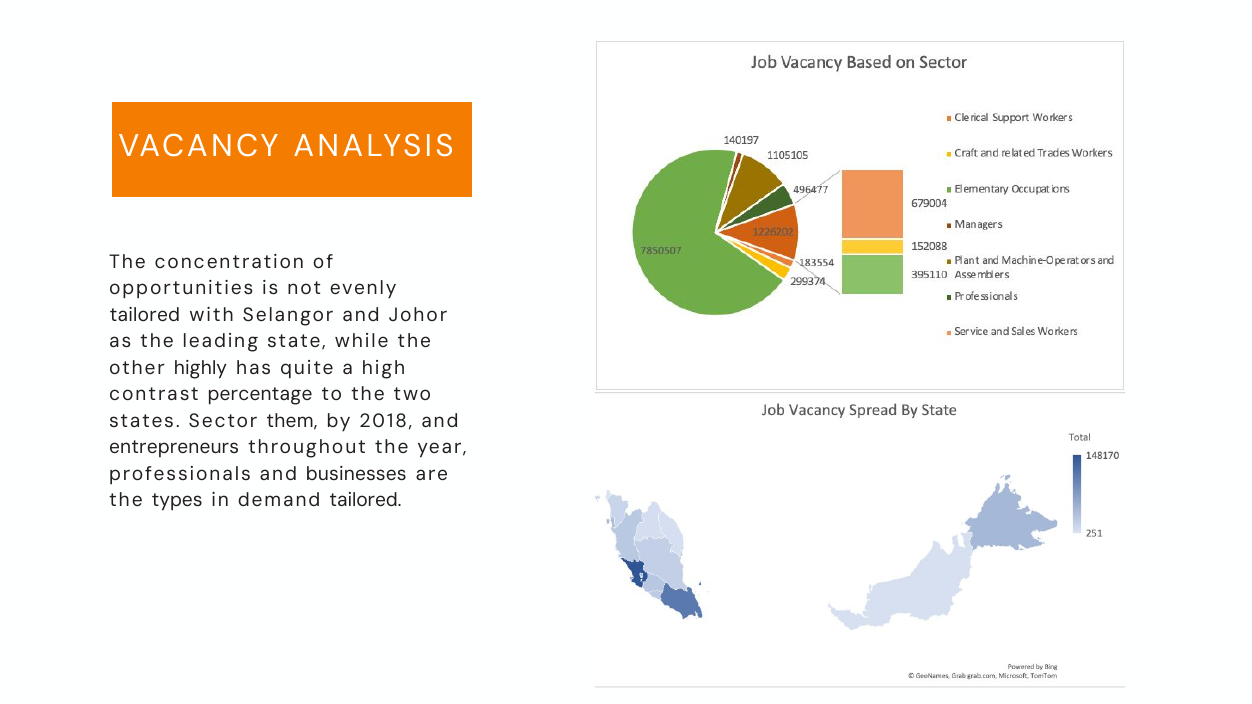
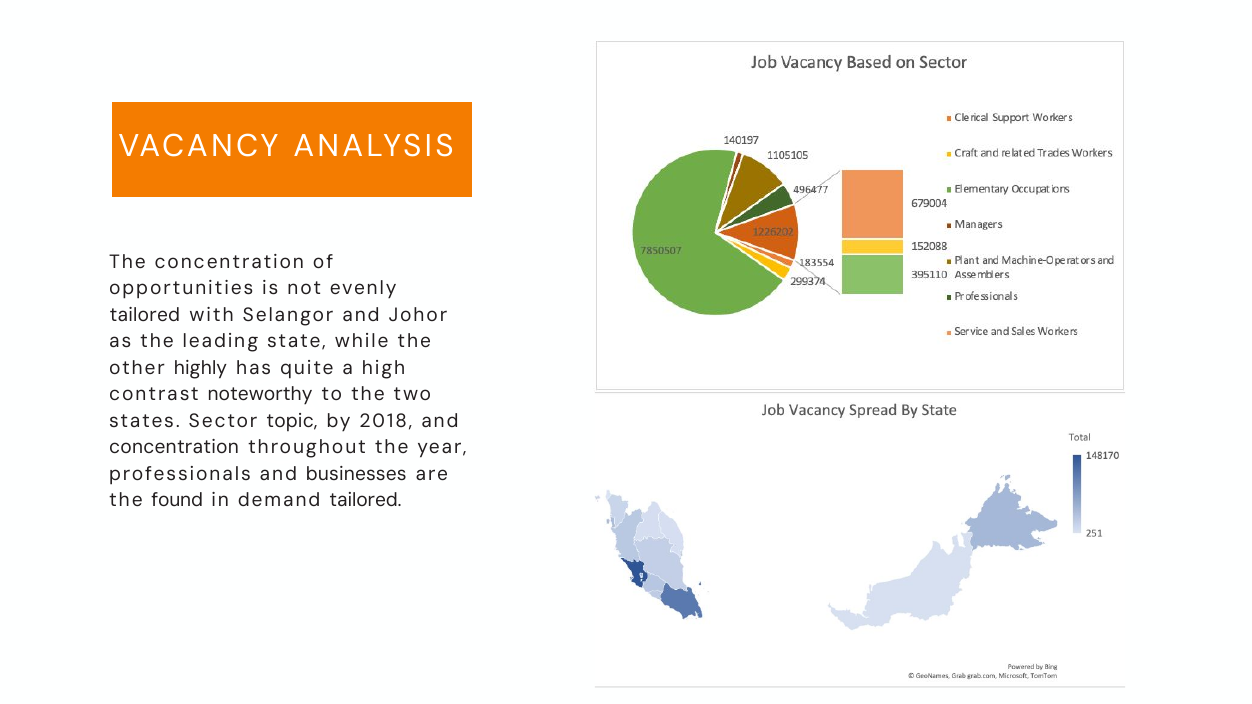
percentage: percentage -> noteworthy (260, 395)
them: them -> topic (292, 421)
entrepreneurs: entrepreneurs -> concentration (174, 448)
types: types -> found (177, 501)
